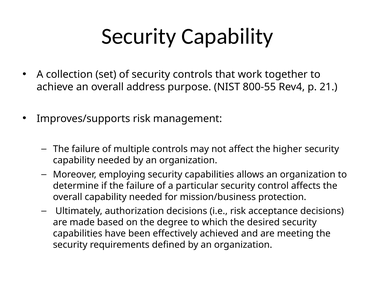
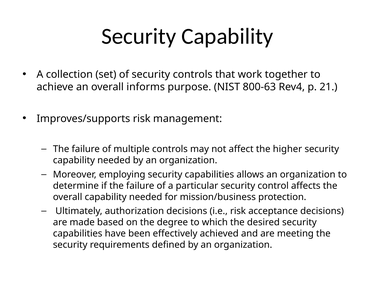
address: address -> informs (146, 87)
800-55: 800-55 -> 800-63 (259, 87)
